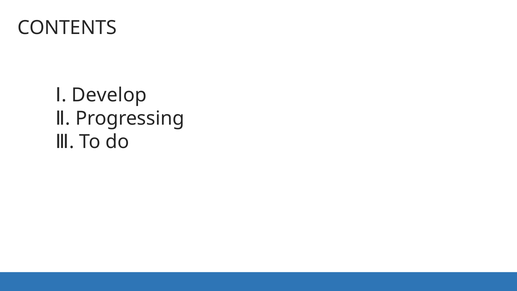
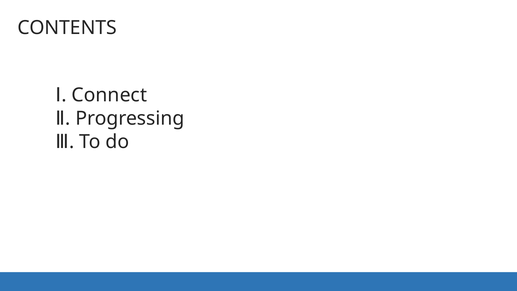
Develop: Develop -> Connect (109, 95)
